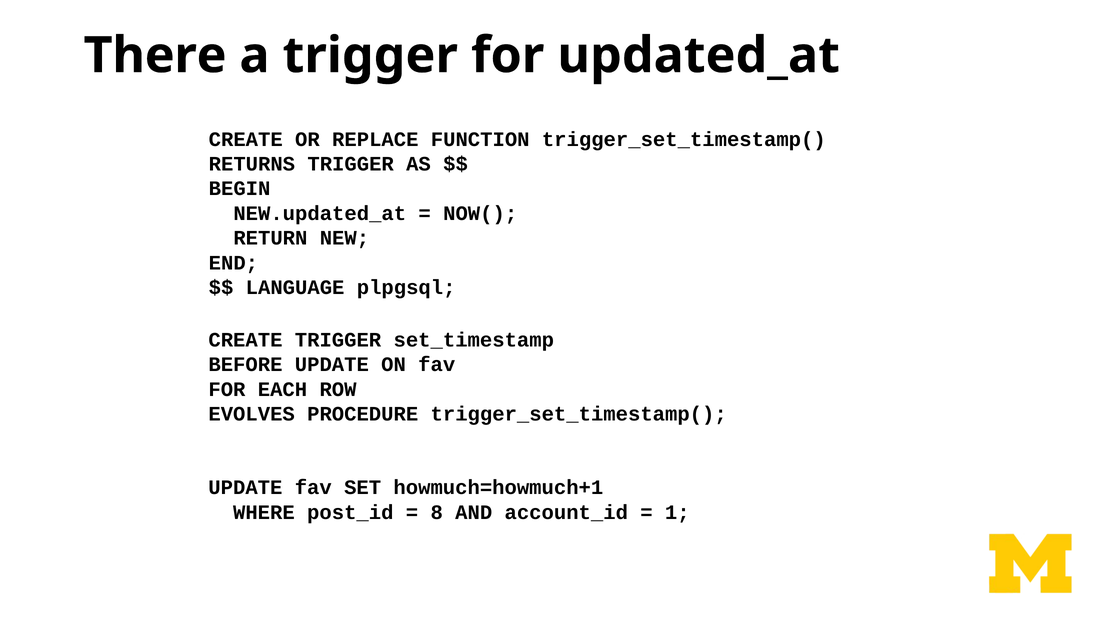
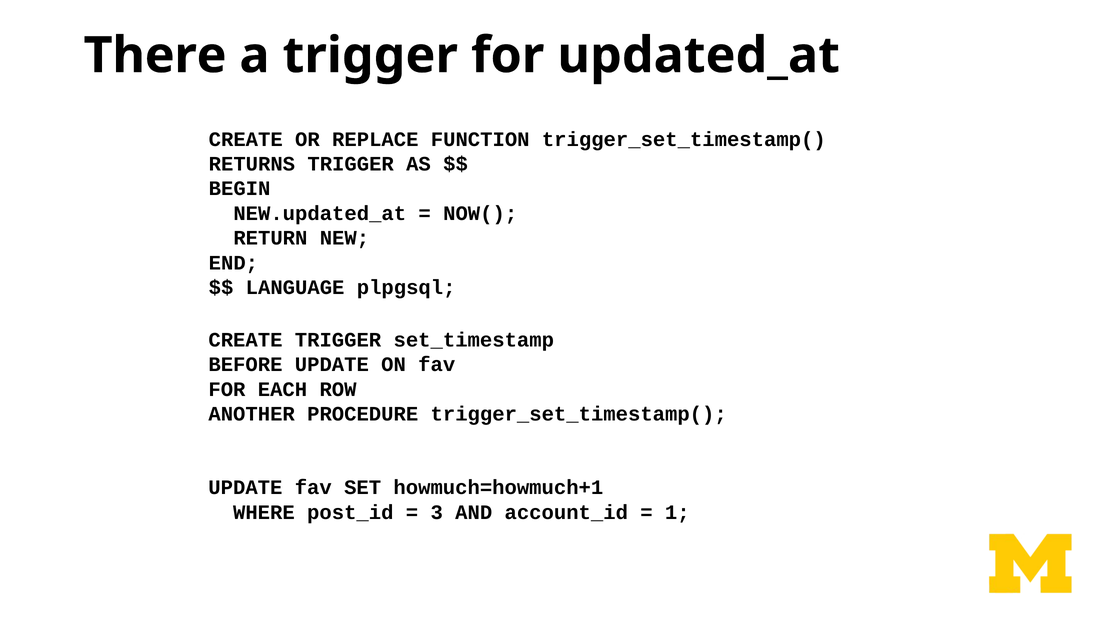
EVOLVES: EVOLVES -> ANOTHER (252, 414)
8: 8 -> 3 (437, 512)
